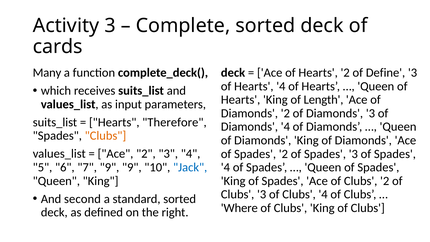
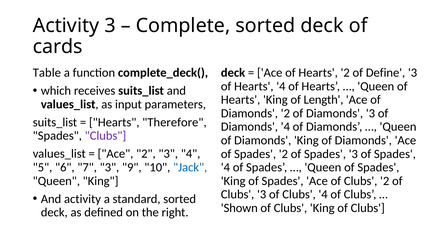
Many: Many -> Table (47, 73)
Clubs colour: orange -> purple (105, 136)
7 9: 9 -> 3 (110, 167)
And second: second -> activity (83, 199)
Where: Where -> Shown (239, 208)
